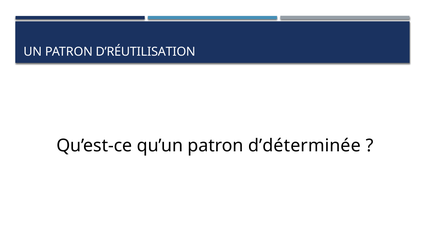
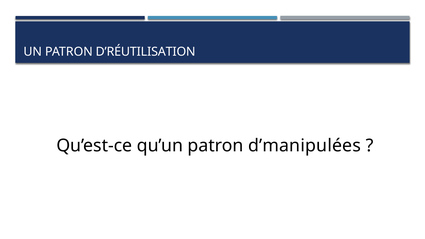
d’déterminée: d’déterminée -> d’manipulées (304, 146)
